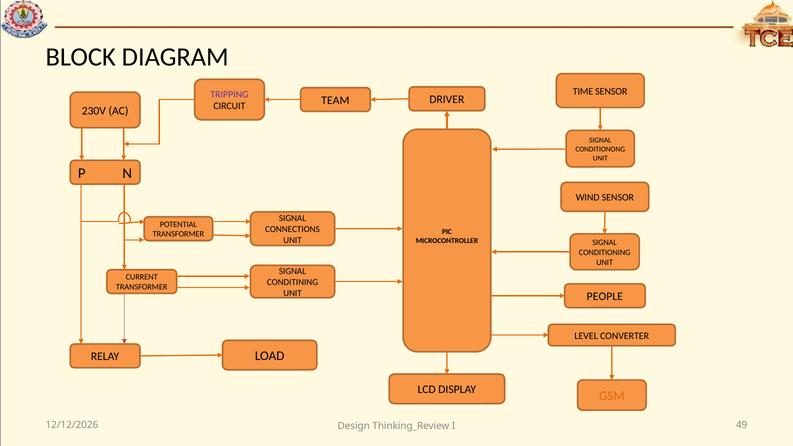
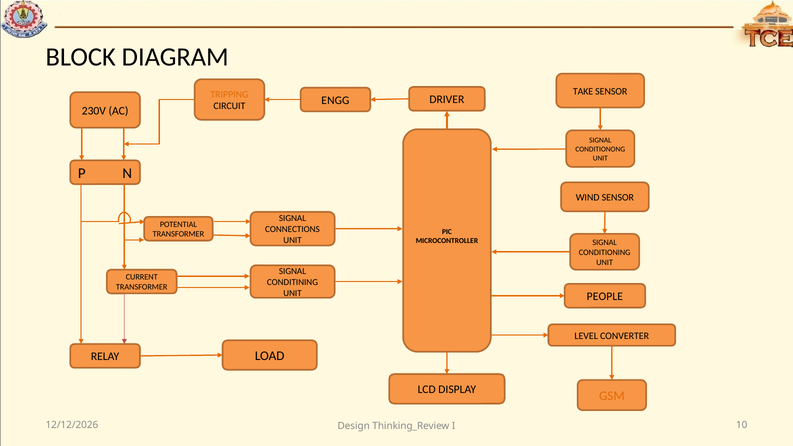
TIME: TIME -> TAKE (583, 91)
TRIPPING colour: purple -> orange (229, 94)
TEAM: TEAM -> ENGG (335, 100)
49: 49 -> 10 (742, 425)
